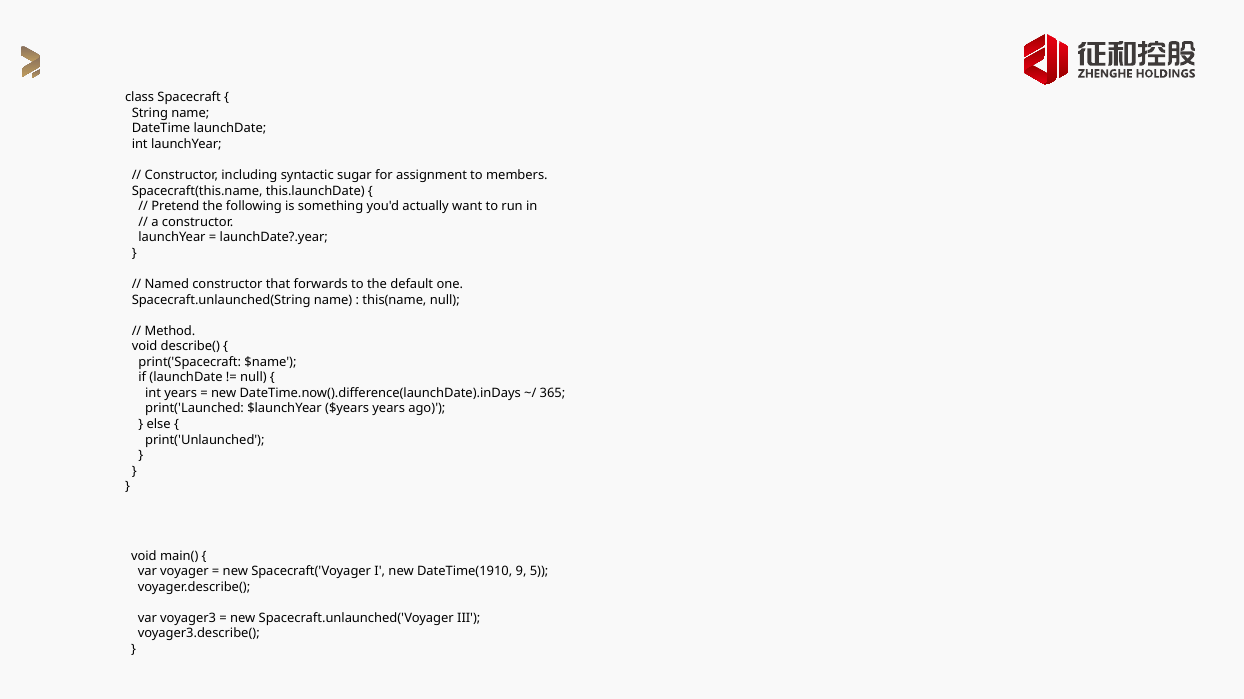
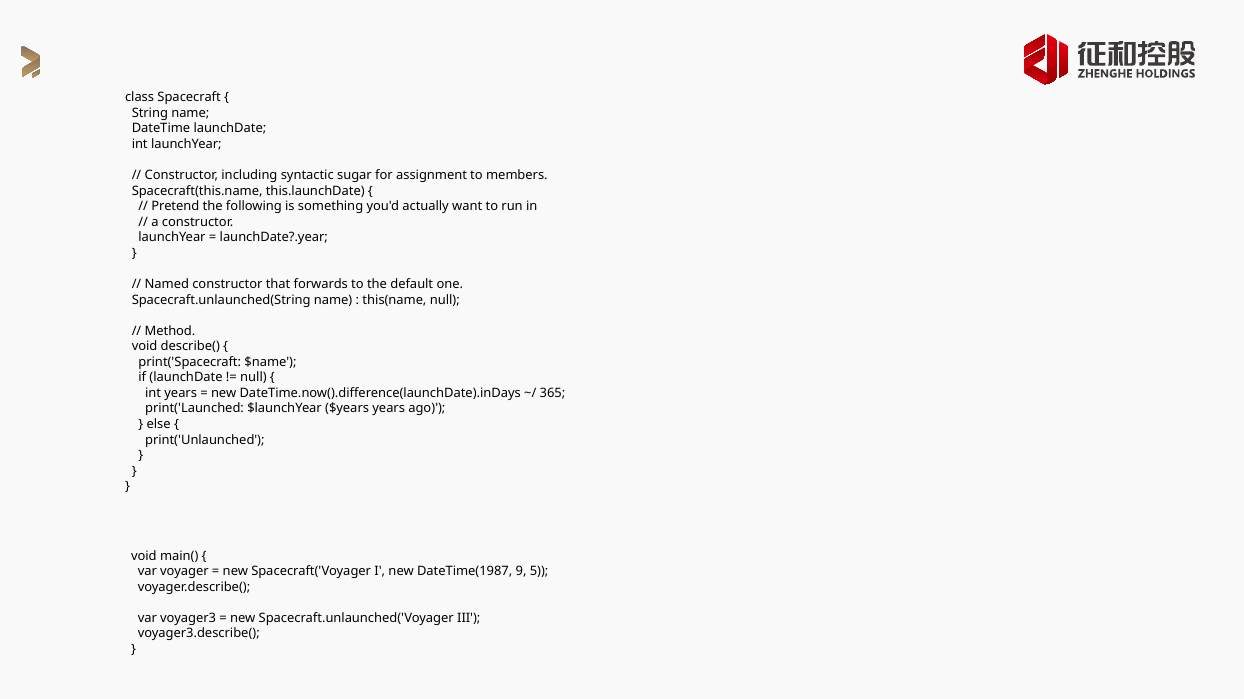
DateTime(1910: DateTime(1910 -> DateTime(1987 (465, 572)
